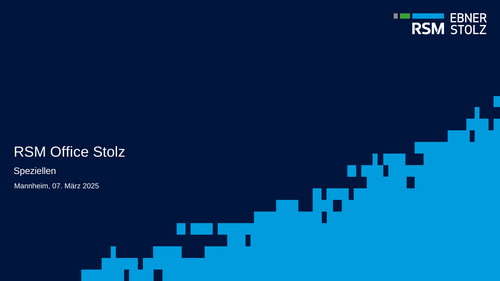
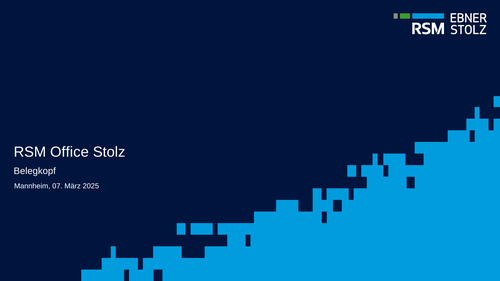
Speziellen: Speziellen -> Belegkopf (35, 171)
